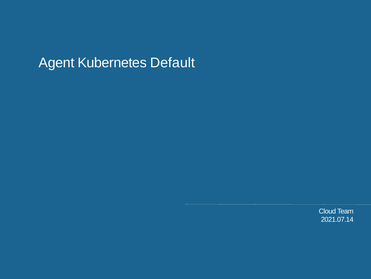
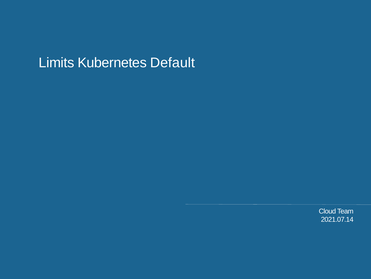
Agent: Agent -> Limits (57, 63)
